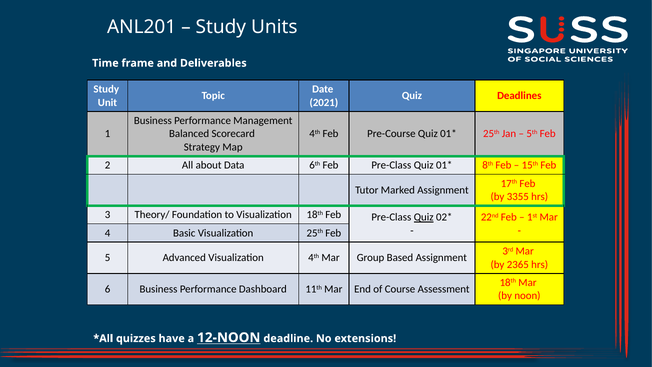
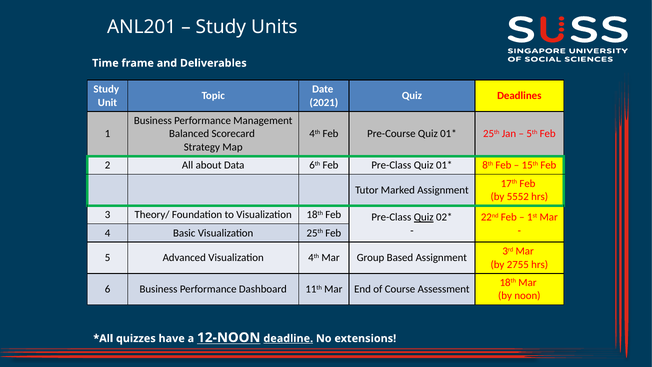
3355: 3355 -> 5552 (518, 197)
2365: 2365 -> 2755 (518, 264)
deadline underline: none -> present (288, 338)
